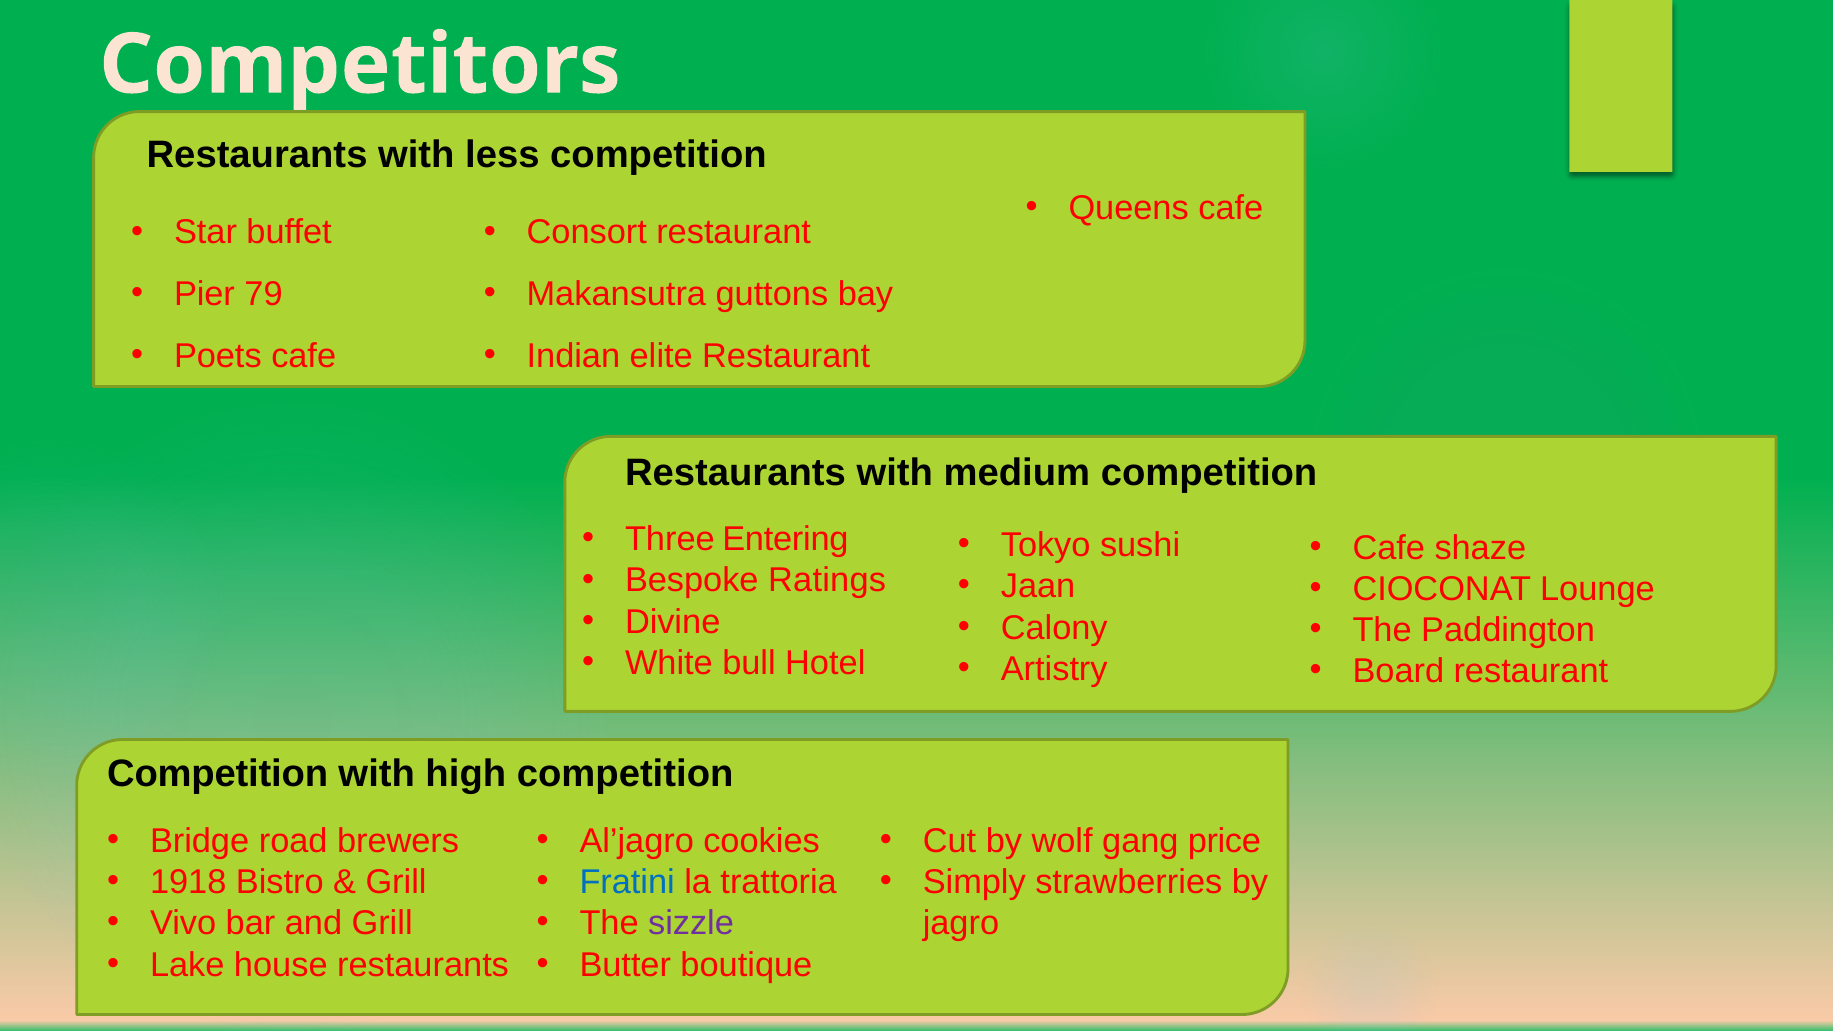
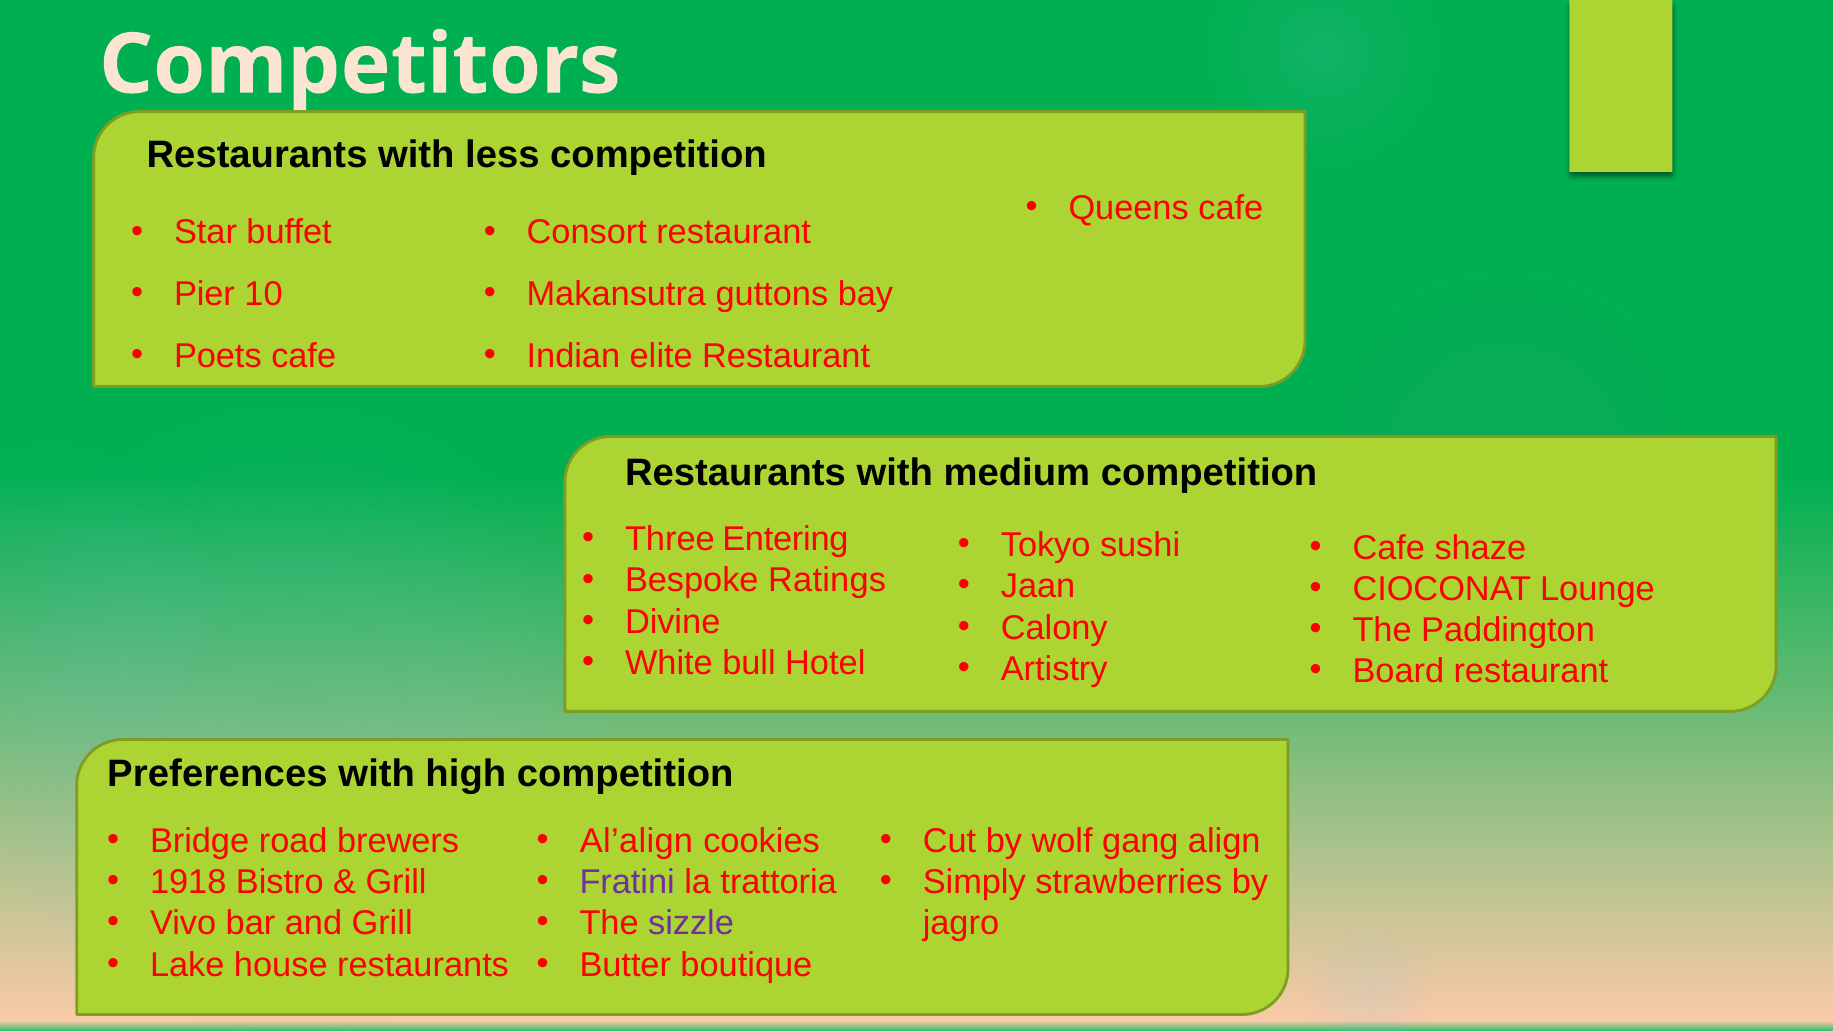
79: 79 -> 10 (264, 295)
Competition: Competition -> Preferences (217, 774)
Al’jagro: Al’jagro -> Al’align (637, 841)
price: price -> align (1224, 841)
Fratini colour: blue -> purple (627, 882)
